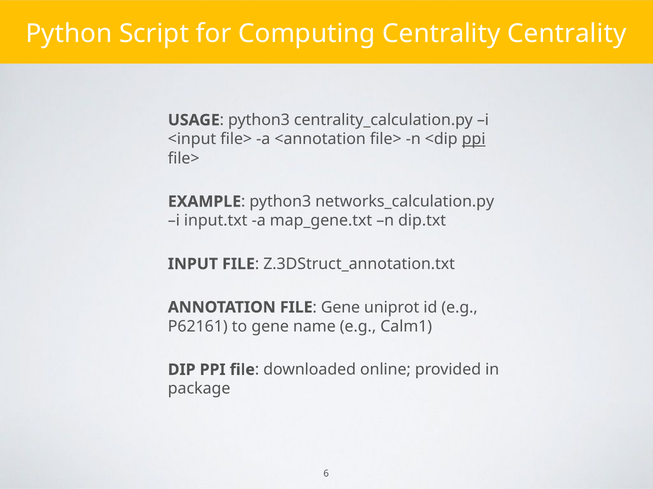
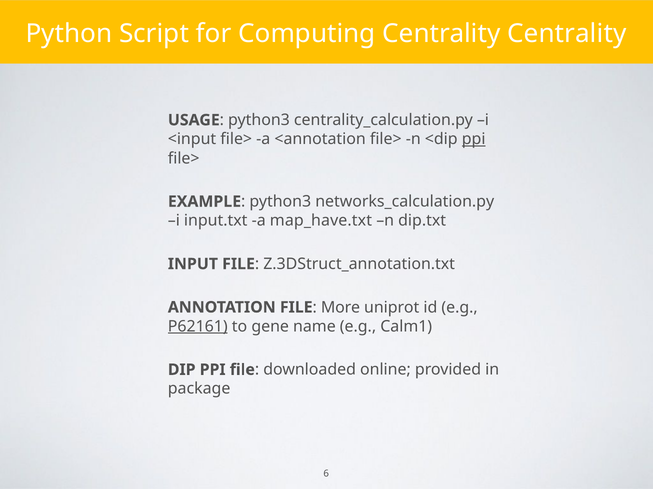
map_gene.txt: map_gene.txt -> map_have.txt (321, 221)
Gene: Gene -> More (340, 308)
P62161 underline: none -> present (198, 327)
